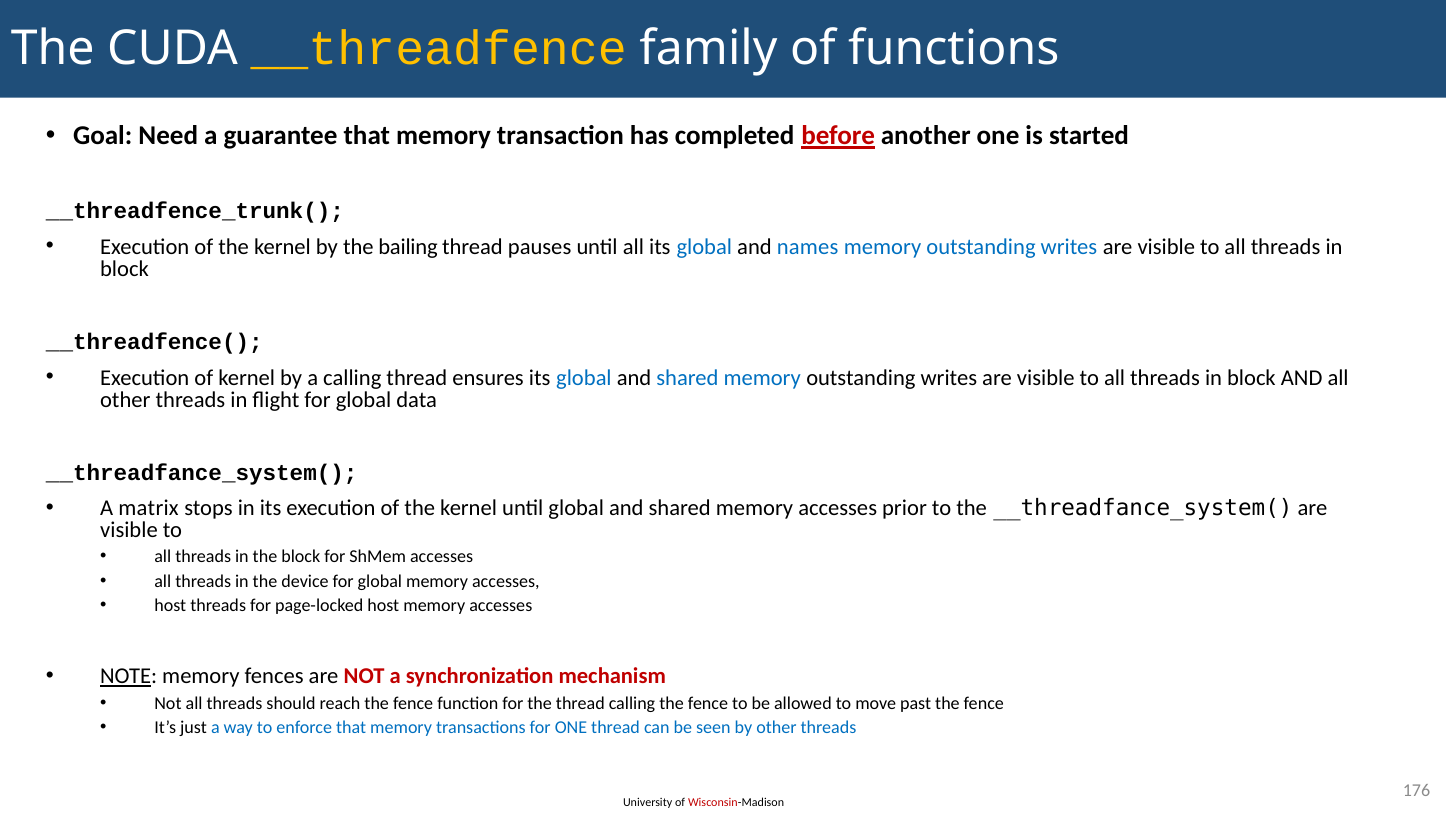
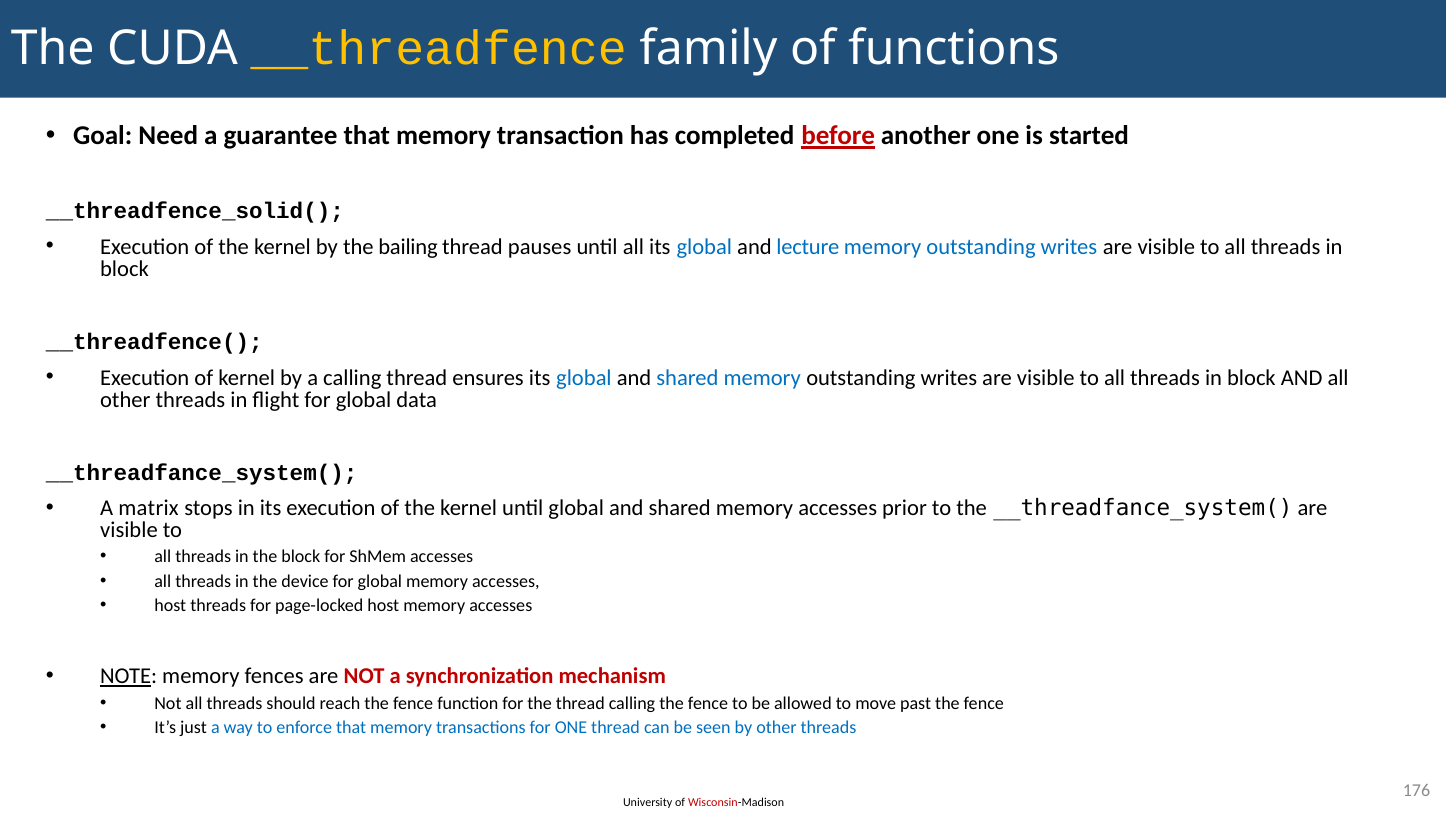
__threadfence_trunk(: __threadfence_trunk( -> __threadfence_solid( (195, 211)
names: names -> lecture (808, 247)
